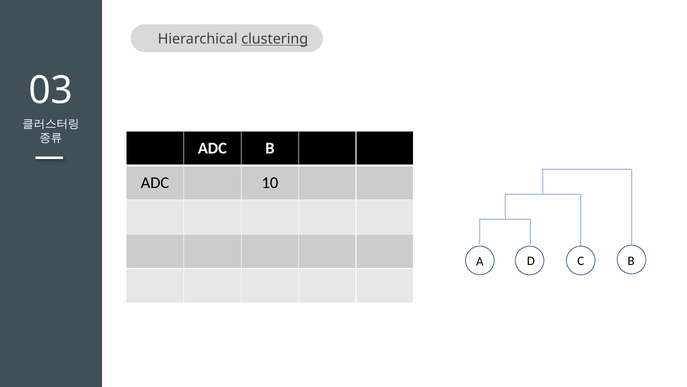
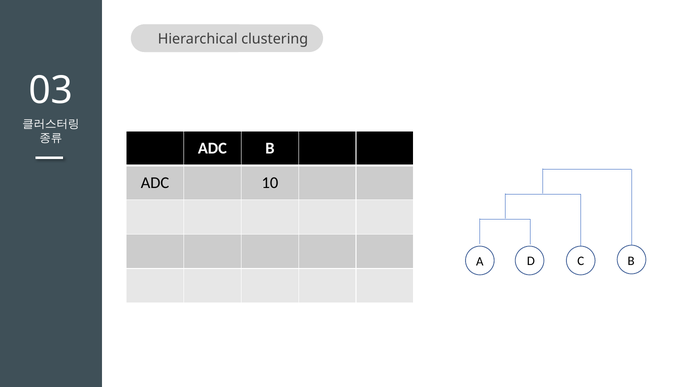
clustering underline: present -> none (275, 39)
